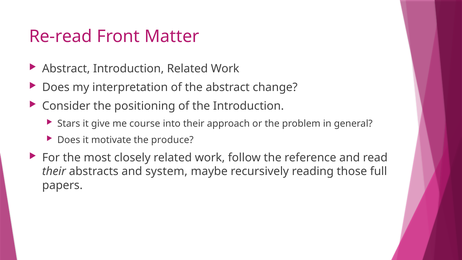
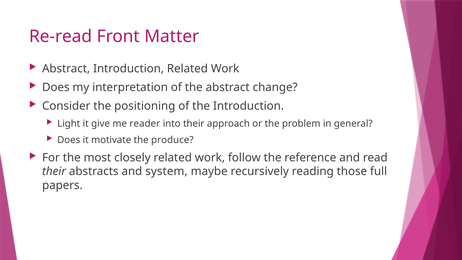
Stars: Stars -> Light (69, 123)
course: course -> reader (145, 123)
